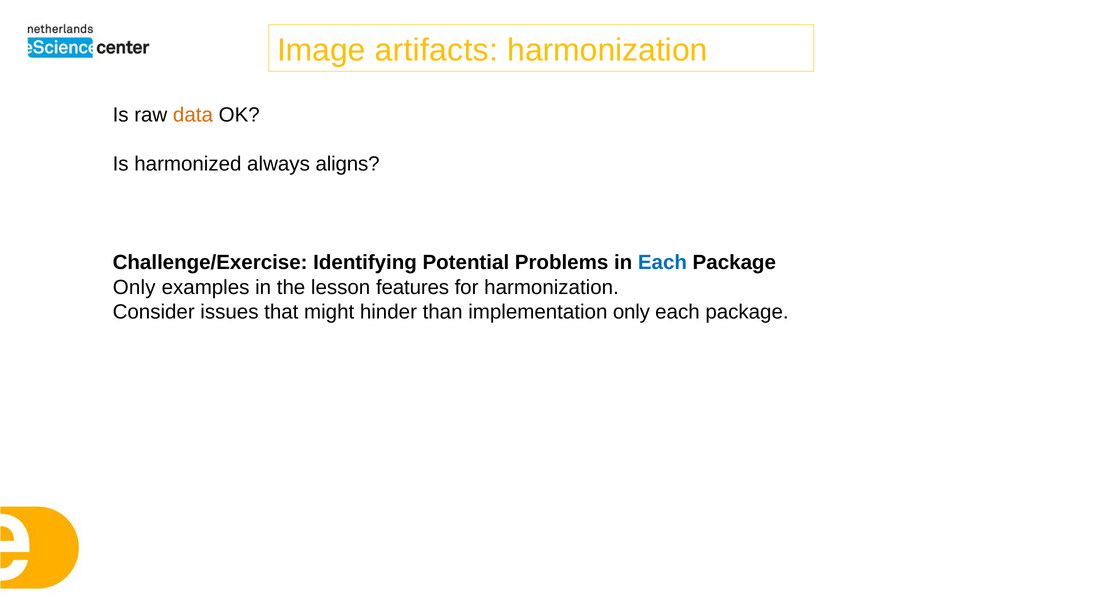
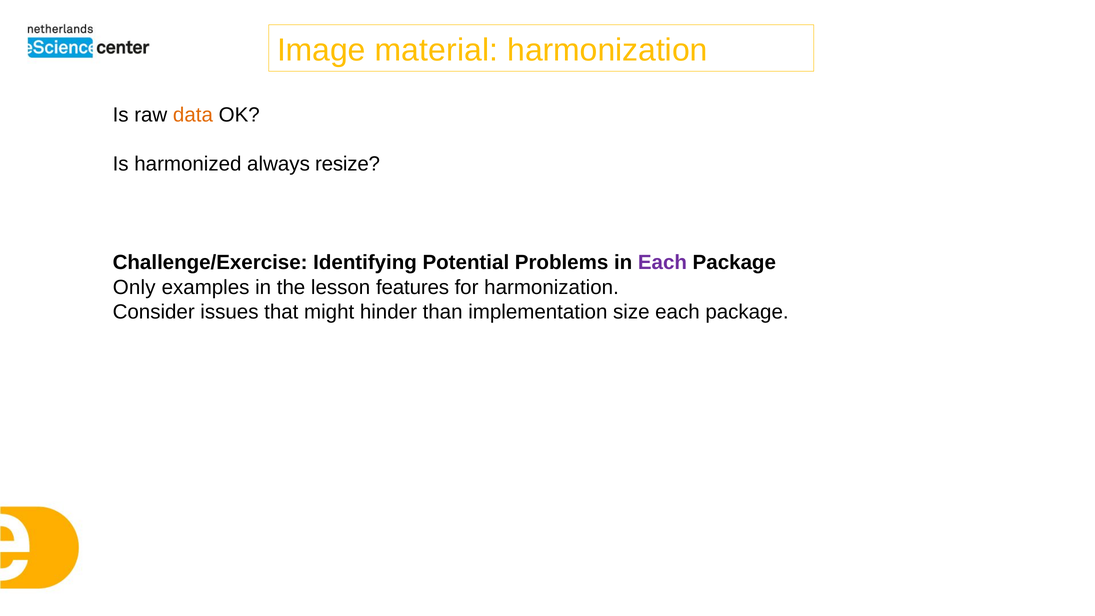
artifacts: artifacts -> material (436, 50)
aligns: aligns -> resize (348, 164)
Each colour: blue -> purple (662, 263)
implementation only: only -> size (631, 312)
